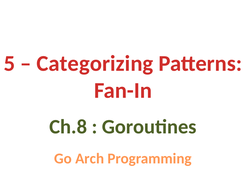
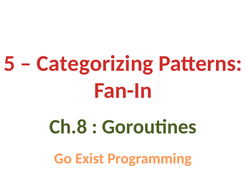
Arch: Arch -> Exist (90, 159)
